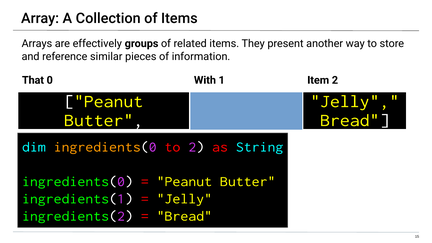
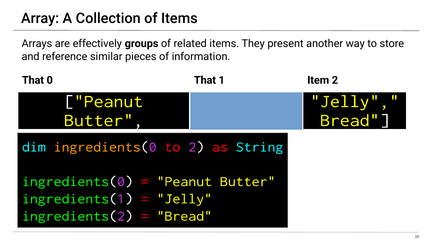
0 With: With -> That (205, 80)
